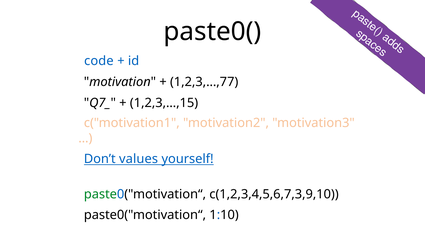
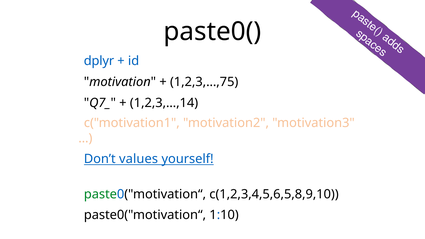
code: code -> dplyr (99, 61)
1,2,3,…,77: 1,2,3,…,77 -> 1,2,3,…,75 (204, 82)
1,2,3,…,15: 1,2,3,…,15 -> 1,2,3,…,14 (164, 103)
c(1,2,3,4,5,6,7,3,9,10: c(1,2,3,4,5,6,7,3,9,10 -> c(1,2,3,4,5,6,5,8,9,10 (274, 194)
